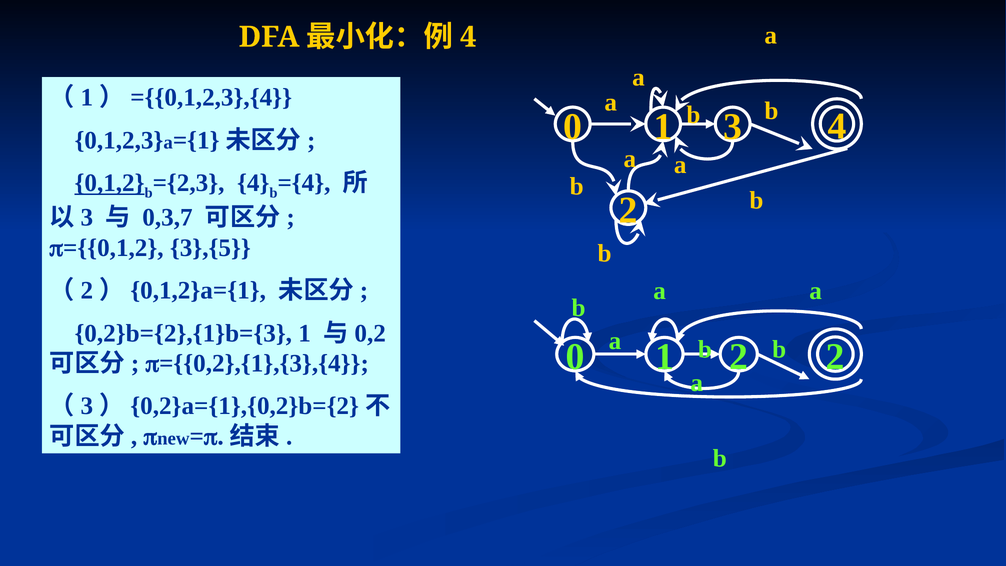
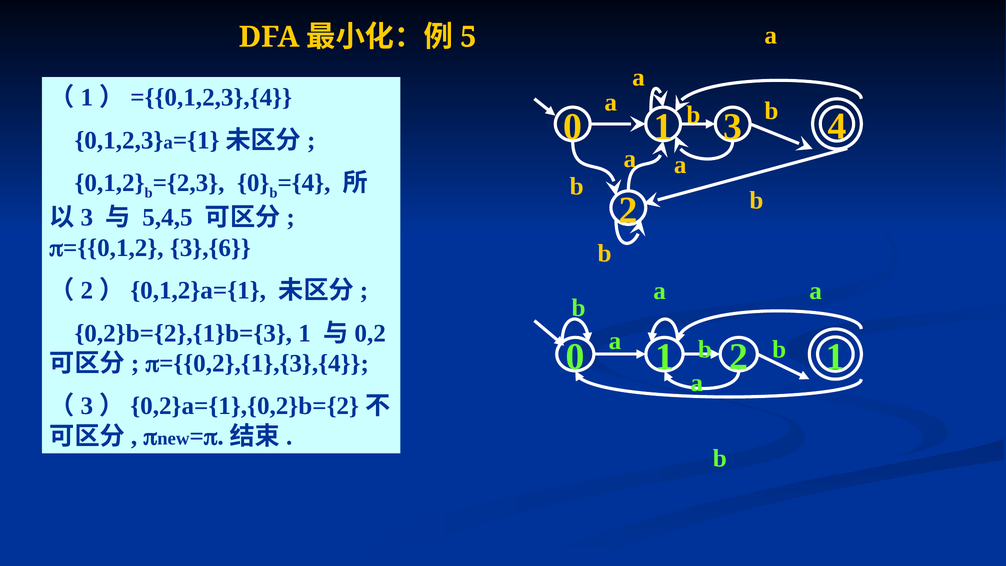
4: 4 -> 5 (468, 37)
0,1,2 underline: present -> none (110, 183)
4: 4 -> 0 (253, 183)
0,3,7: 0,3,7 -> 5,4,5 (167, 217)
3},{5: 3},{5 -> 3},{6 (210, 248)
2: 2 -> 1 (835, 357)
